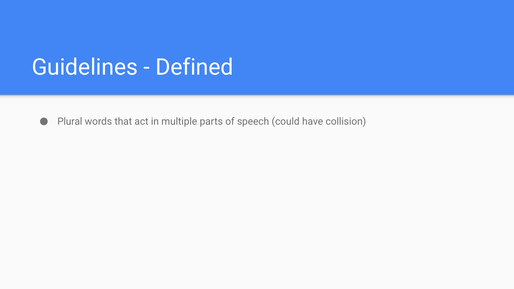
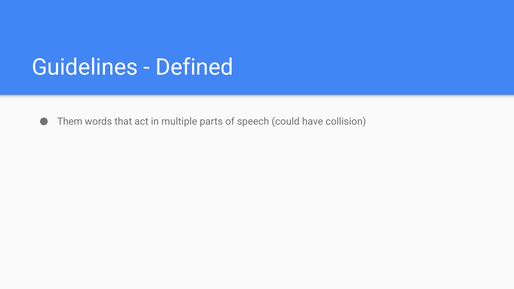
Plural: Plural -> Them (70, 121)
